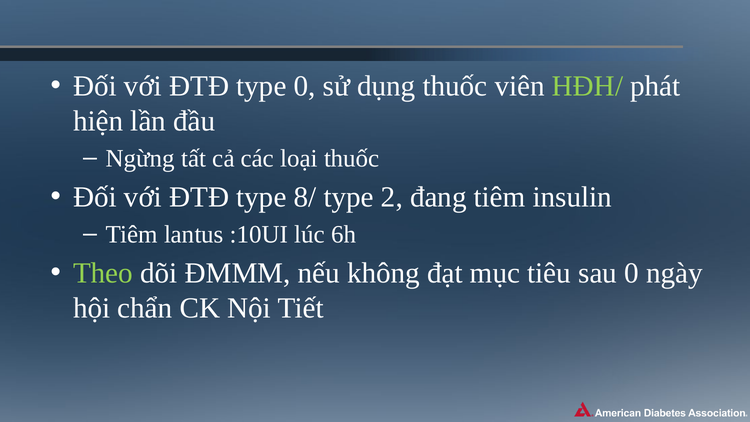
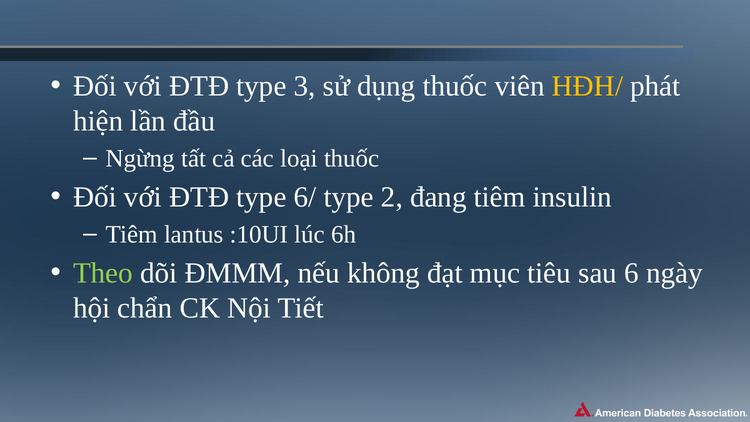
type 0: 0 -> 3 (305, 86)
HĐH/ colour: light green -> yellow (587, 86)
8/: 8/ -> 6/ (305, 197)
sau 0: 0 -> 6 (632, 273)
